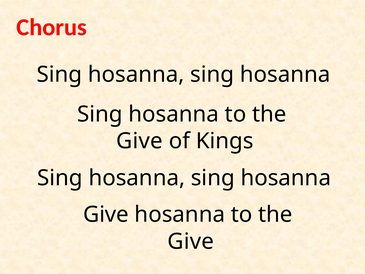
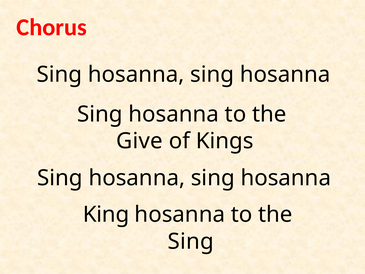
Give: Give -> King (106, 214)
Give: Give -> Sing (191, 241)
